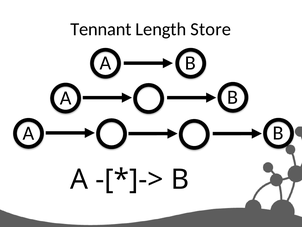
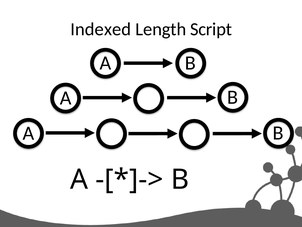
Tennant: Tennant -> Indexed (101, 29)
Store: Store -> Script (211, 29)
